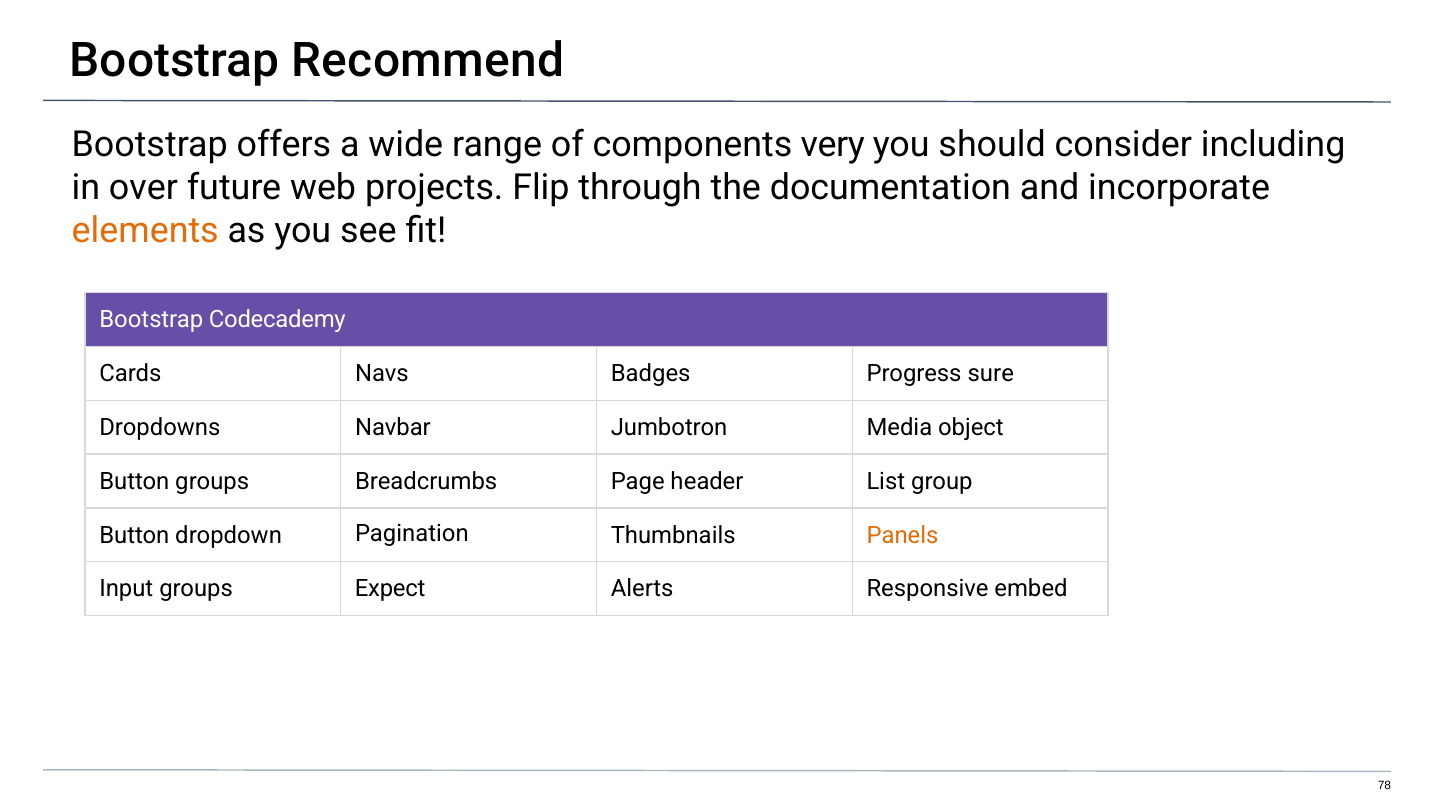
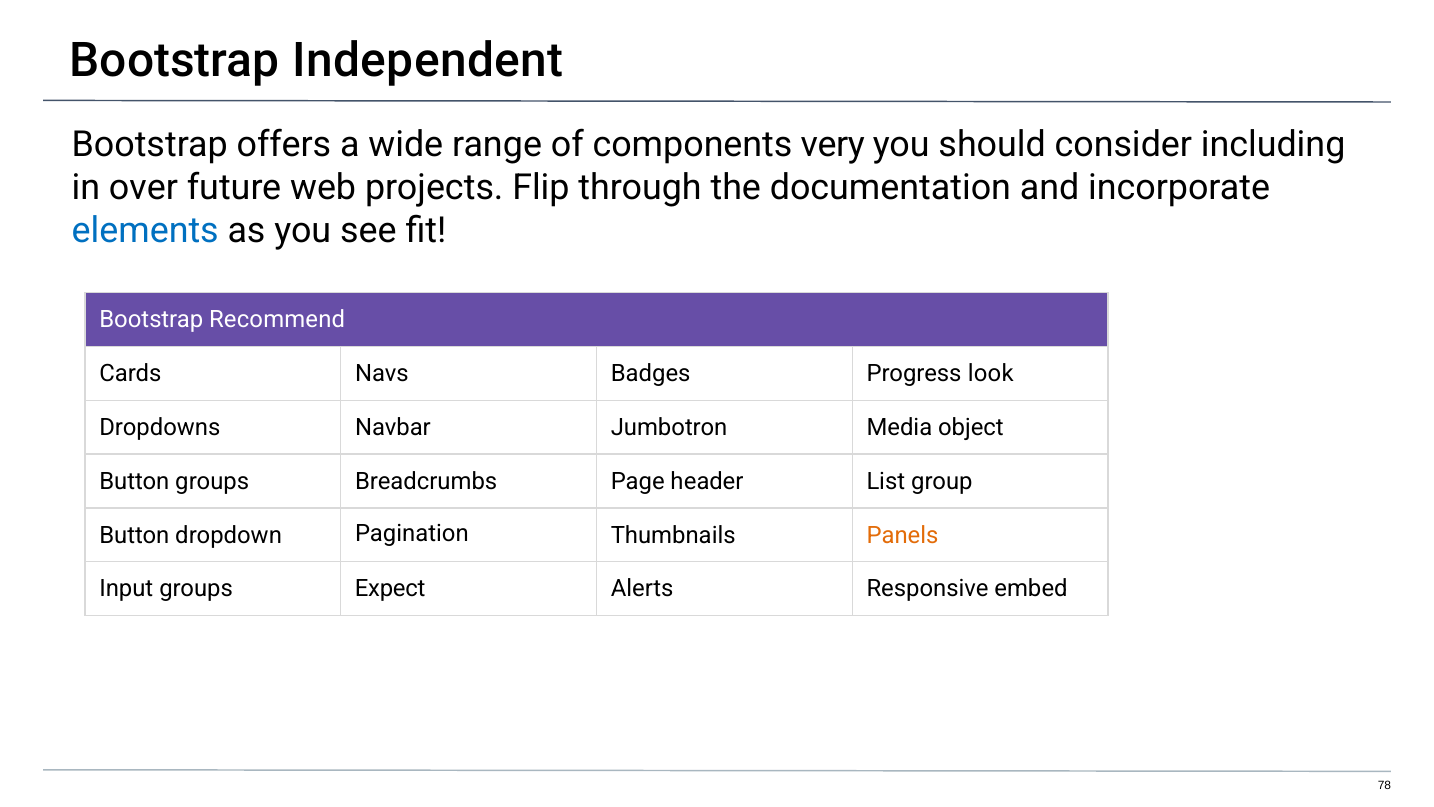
Recommend: Recommend -> Independent (428, 61)
elements colour: orange -> blue (145, 230)
Codecademy: Codecademy -> Recommend (277, 320)
sure: sure -> look (991, 374)
